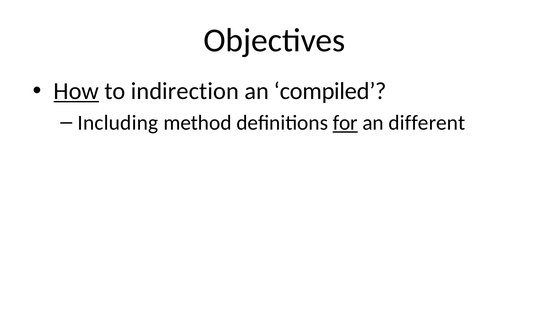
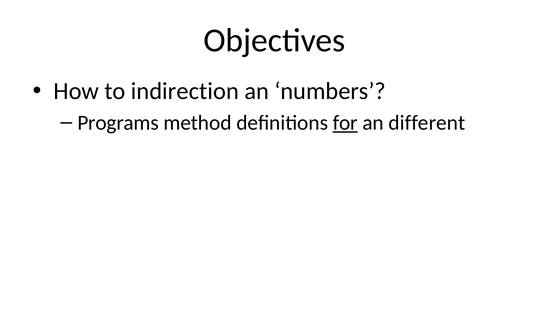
How underline: present -> none (76, 91)
compiled: compiled -> numbers (330, 91)
Including: Including -> Programs (118, 123)
